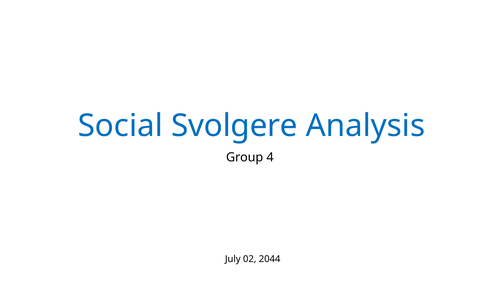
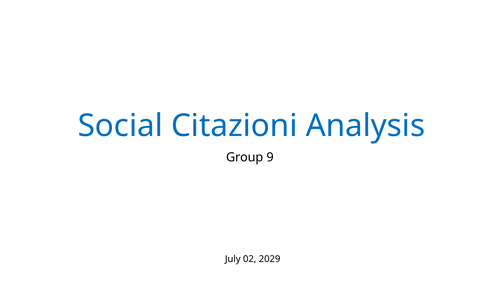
Svolgere: Svolgere -> Citazioni (234, 126)
4: 4 -> 9 (270, 157)
2044: 2044 -> 2029 (270, 259)
